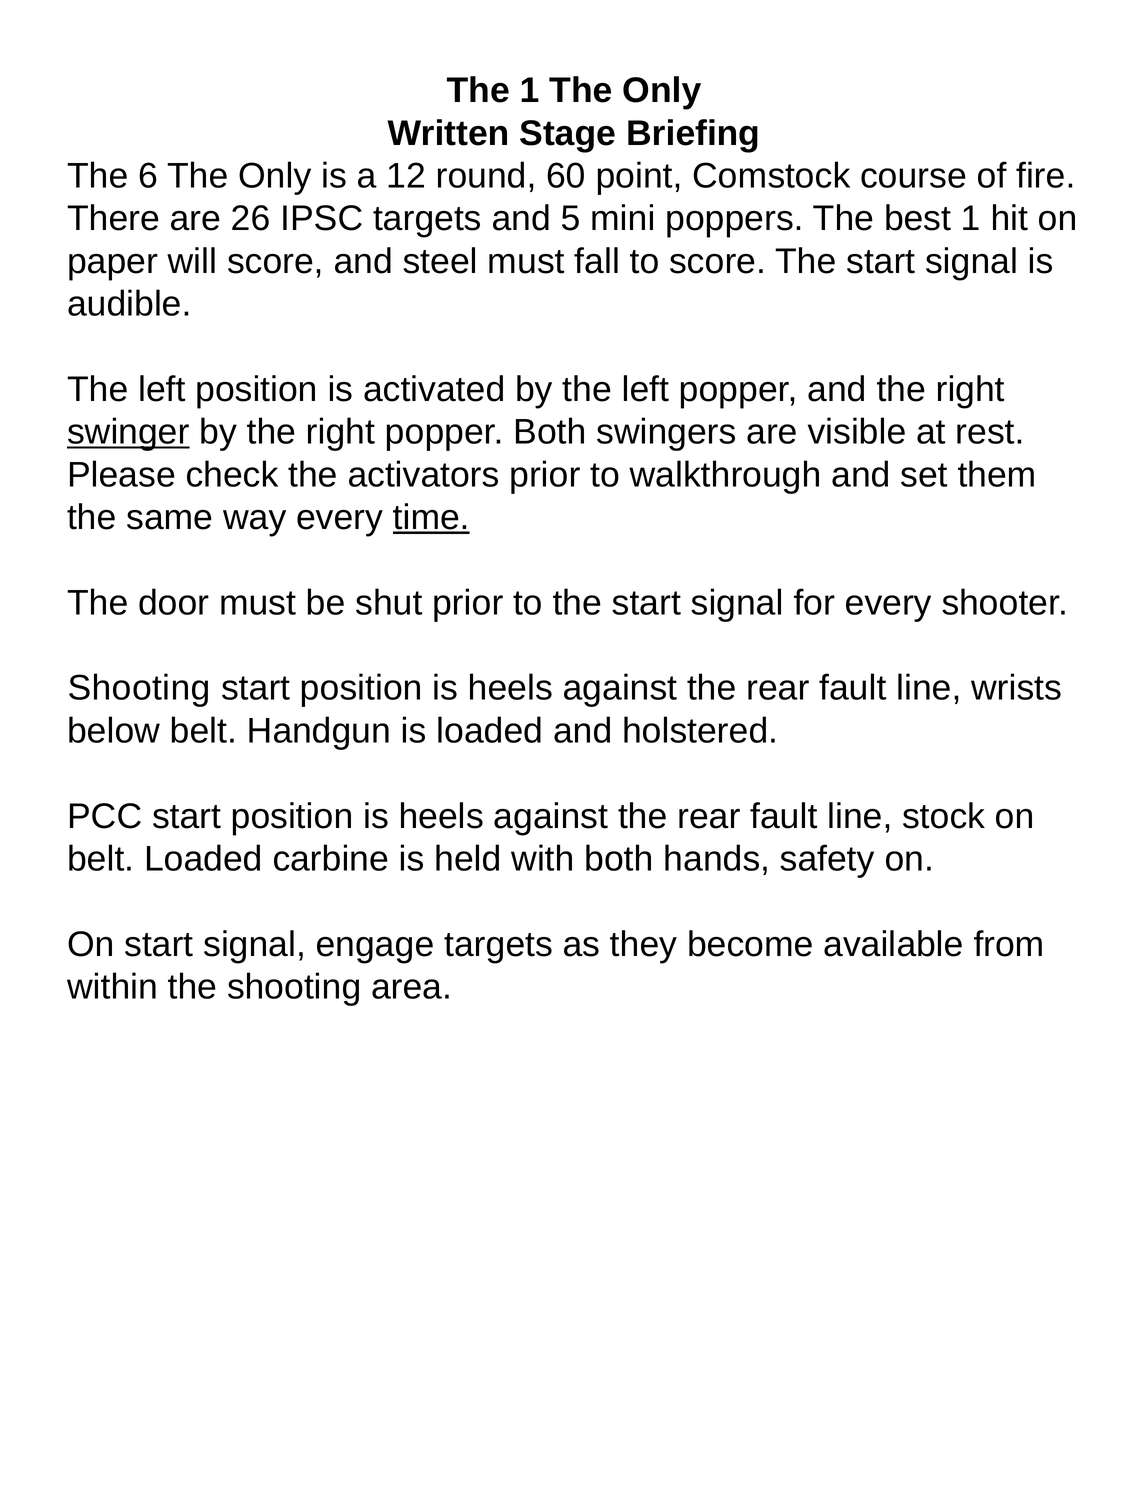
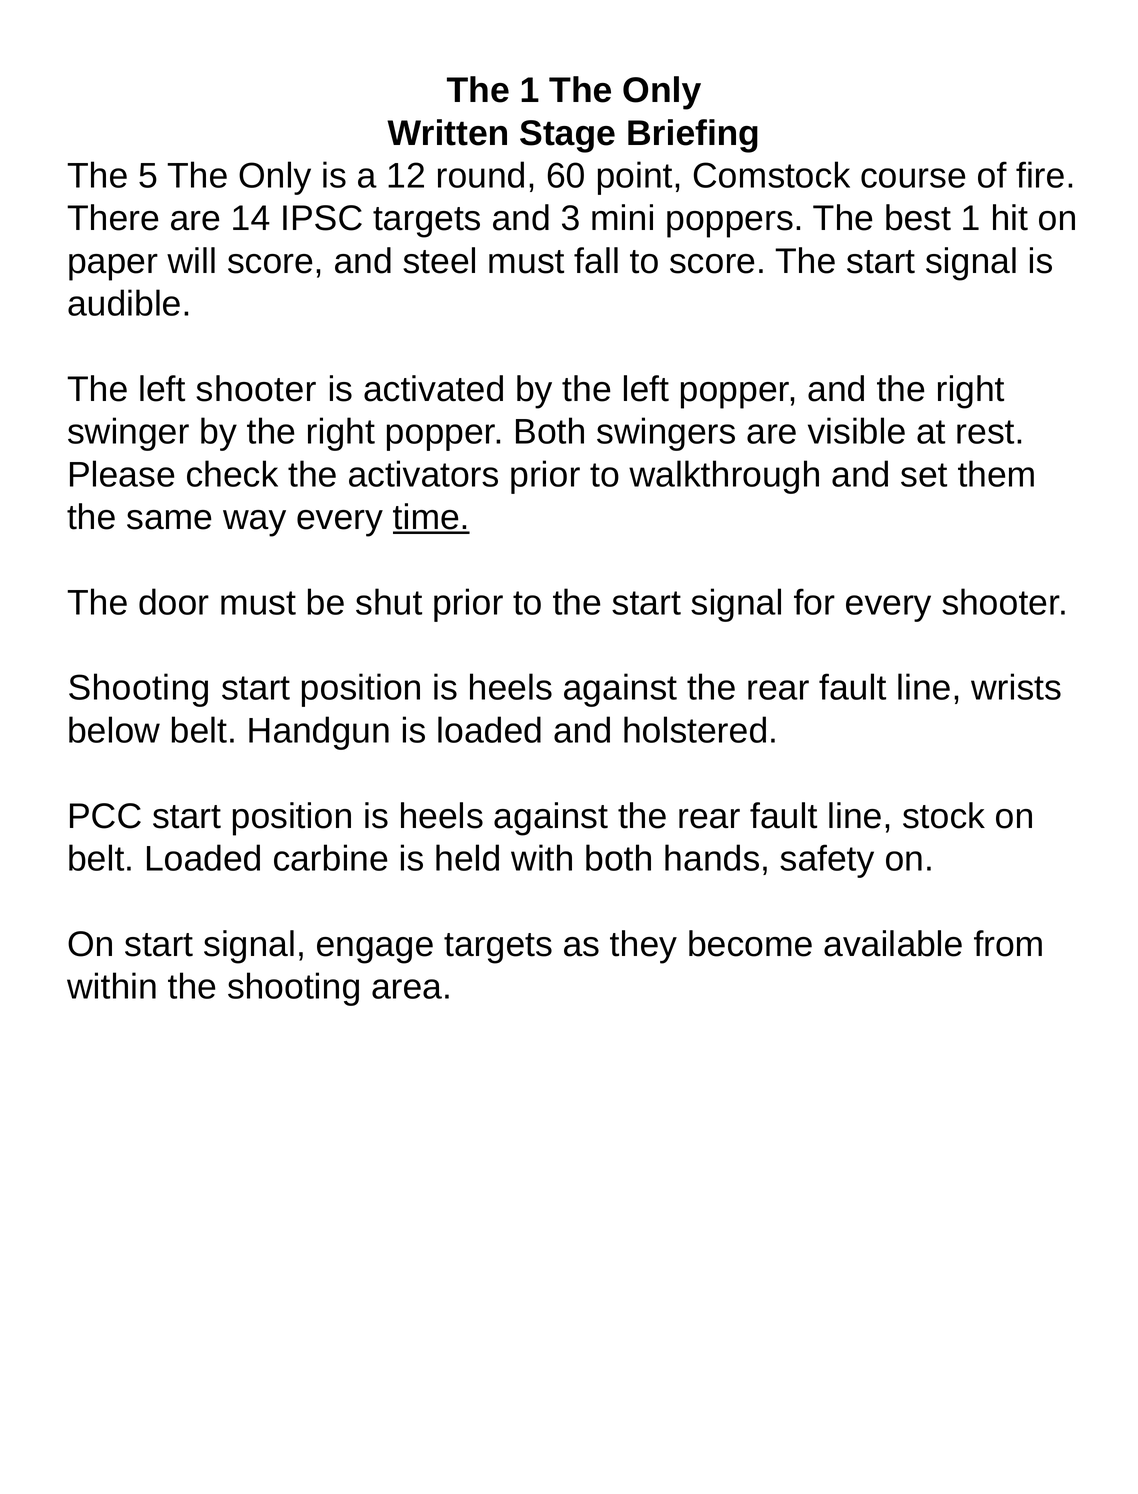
6: 6 -> 5 (148, 176)
26: 26 -> 14 (251, 219)
5: 5 -> 3 (571, 219)
left position: position -> shooter (256, 389)
swinger underline: present -> none (128, 432)
